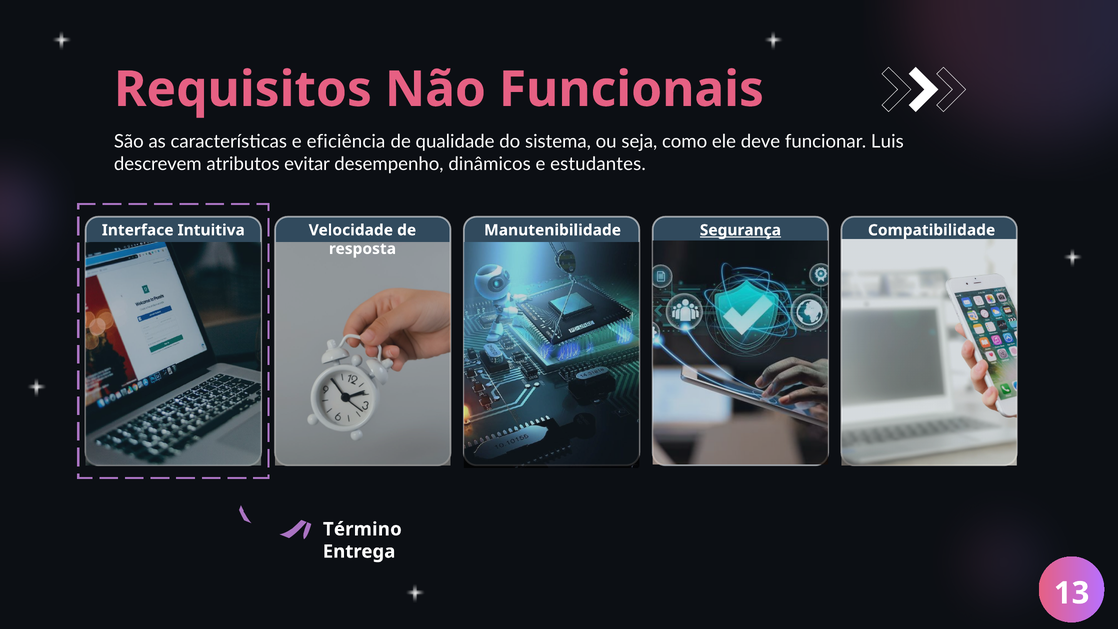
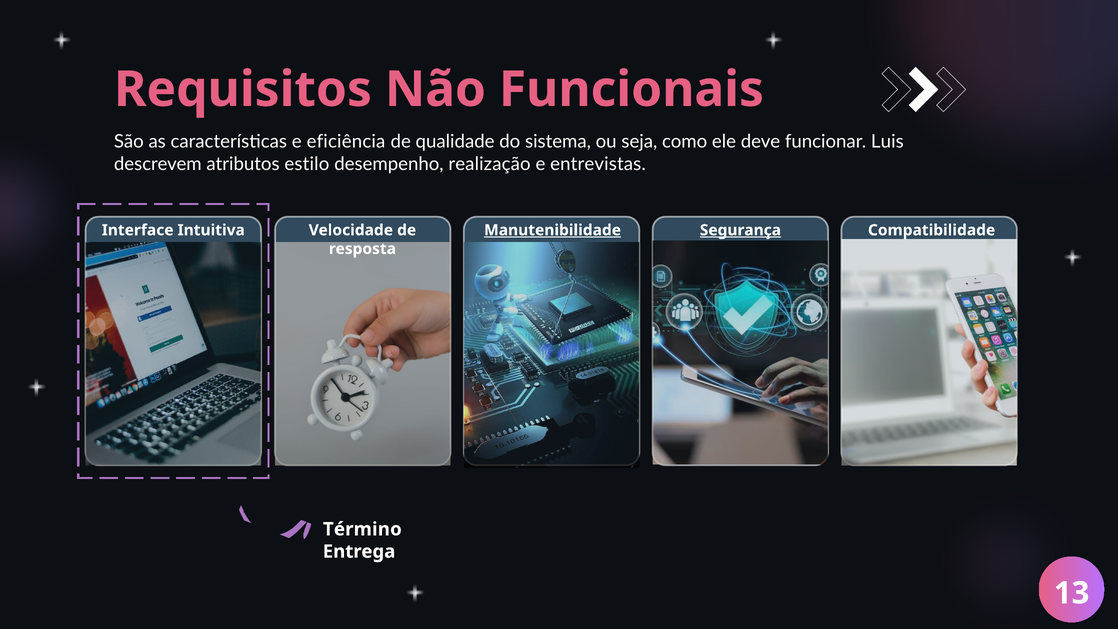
evitar: evitar -> estilo (307, 164)
dinâmicos: dinâmicos -> realização (490, 164)
estudantes: estudantes -> entrevistas (598, 164)
Manutenibilidade underline: none -> present (553, 230)
